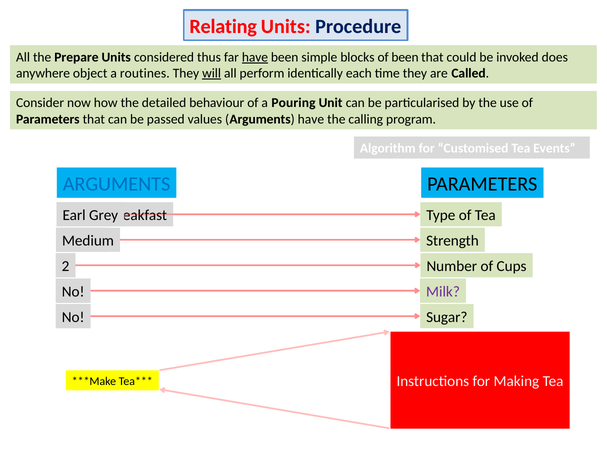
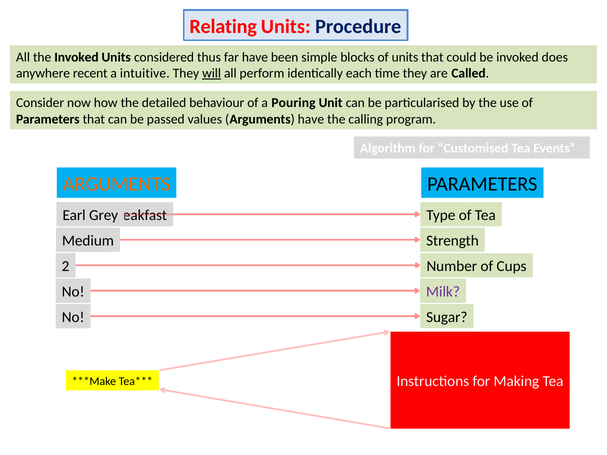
the Prepare: Prepare -> Invoked (76, 57)
have underline: present -> none (255, 57)
of been: been -> units (405, 57)
object: object -> recent (90, 73)
routines: routines -> intuitive (145, 73)
ARGUMENTS colour: blue -> orange (117, 184)
